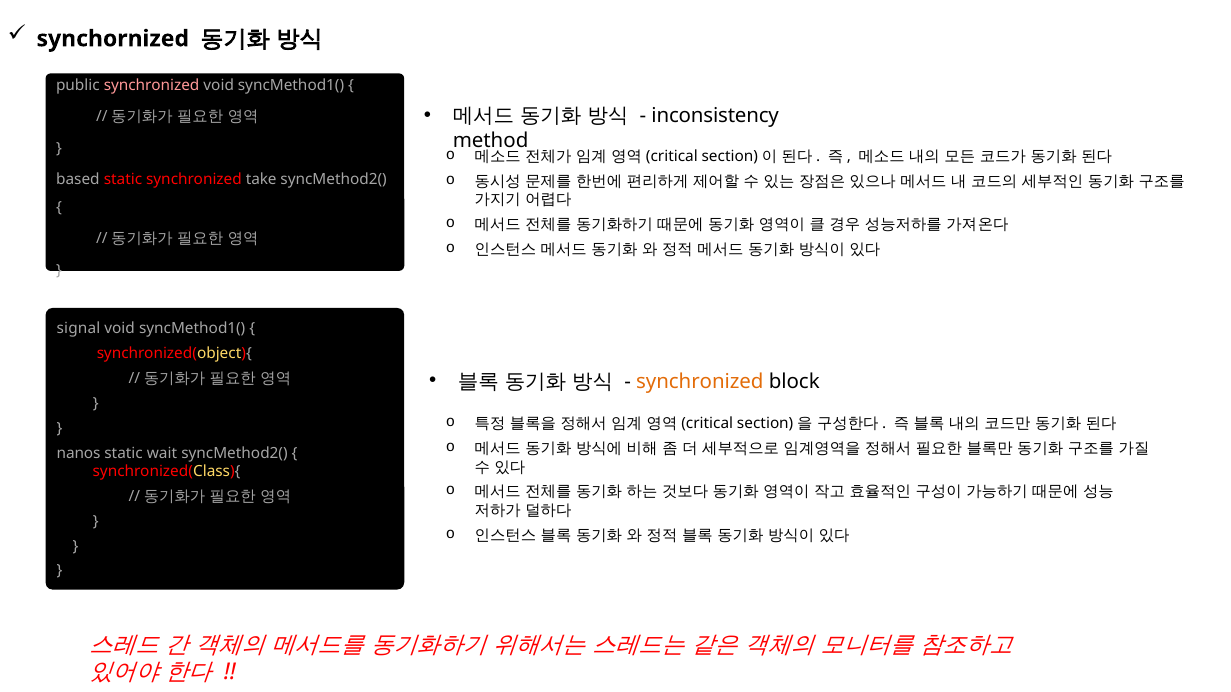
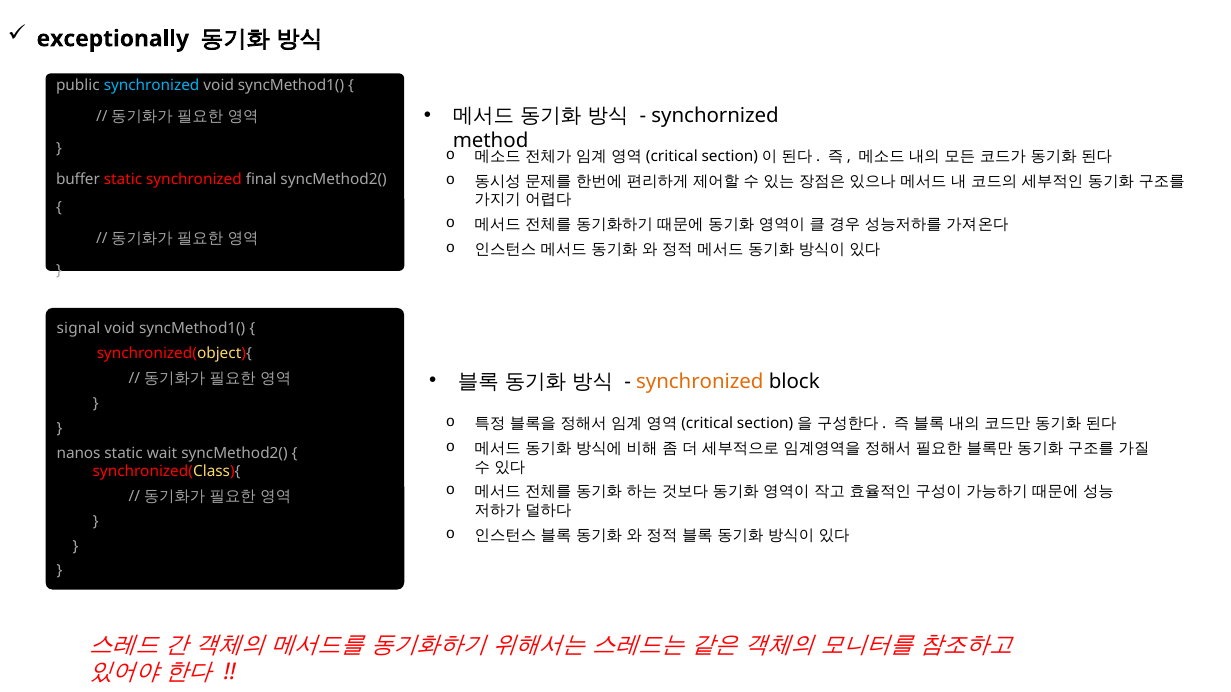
synchornized: synchornized -> exceptionally (113, 39)
synchronized colour: pink -> light blue (152, 85)
inconsistency: inconsistency -> synchornized (715, 116)
based: based -> buffer (78, 180)
take: take -> final (261, 180)
